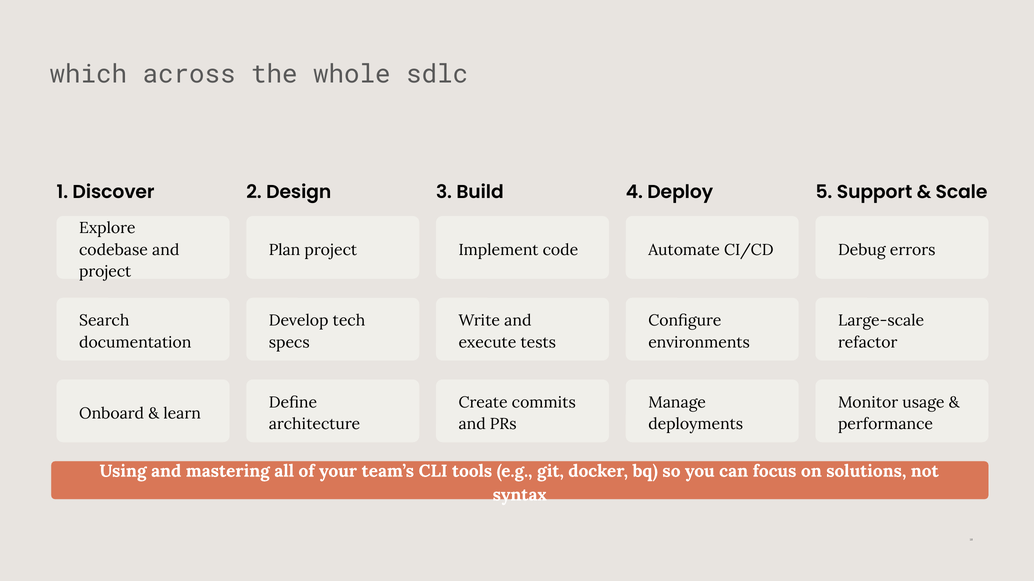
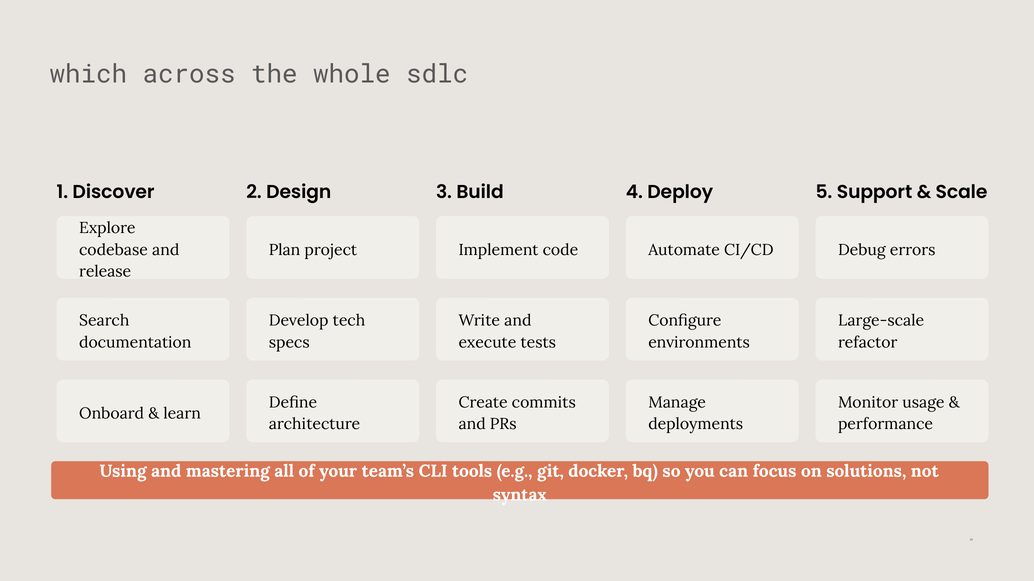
project: project -> release (105, 272)
